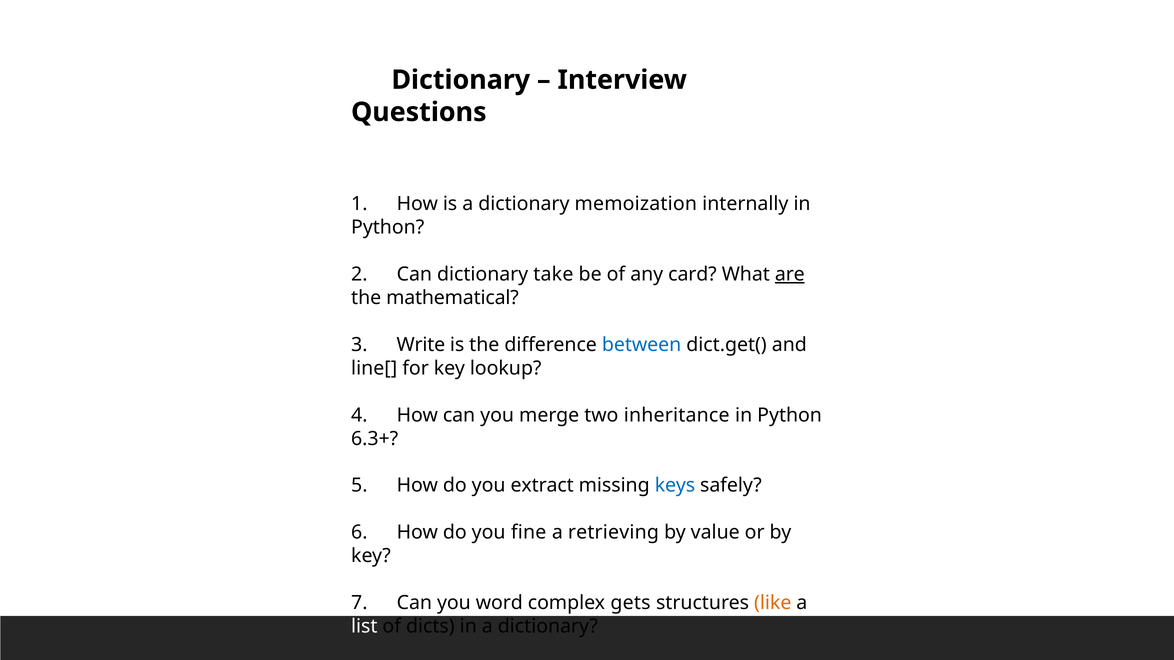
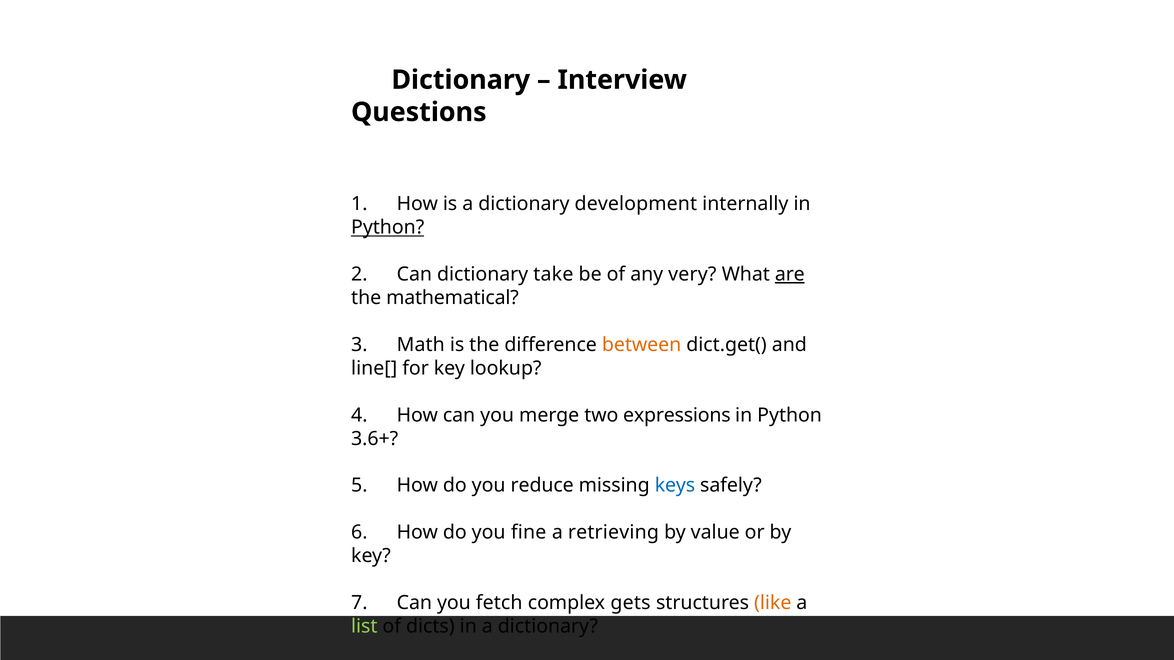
memoization: memoization -> development (636, 204)
Python underline: none -> present (388, 228)
card: card -> very (692, 275)
Write: Write -> Math (421, 345)
between colour: blue -> orange (642, 345)
inheritance: inheritance -> expressions (677, 415)
6.3+: 6.3+ -> 3.6+ (375, 439)
extract: extract -> reduce (542, 486)
word: word -> fetch (499, 603)
list colour: white -> light green (364, 627)
